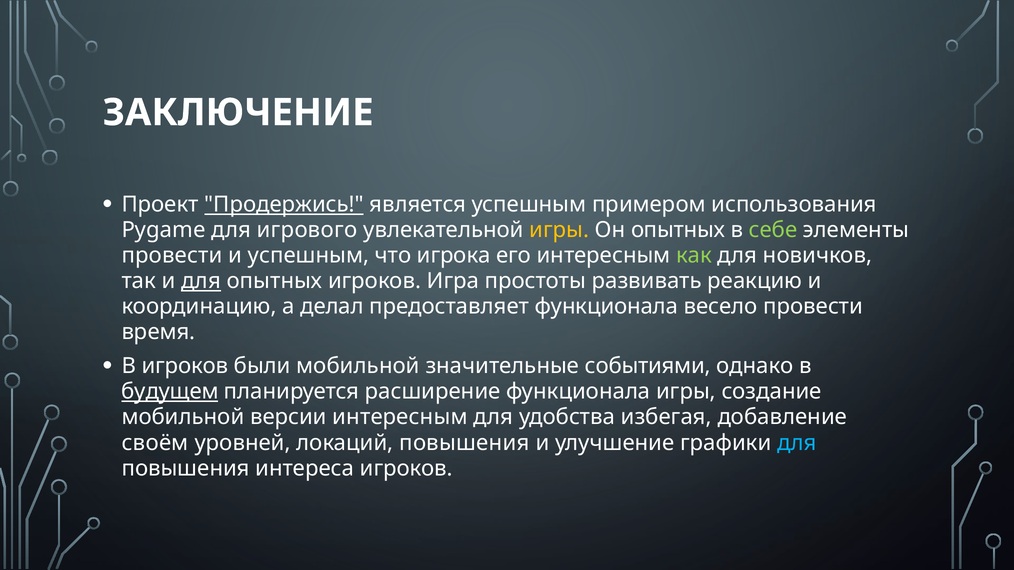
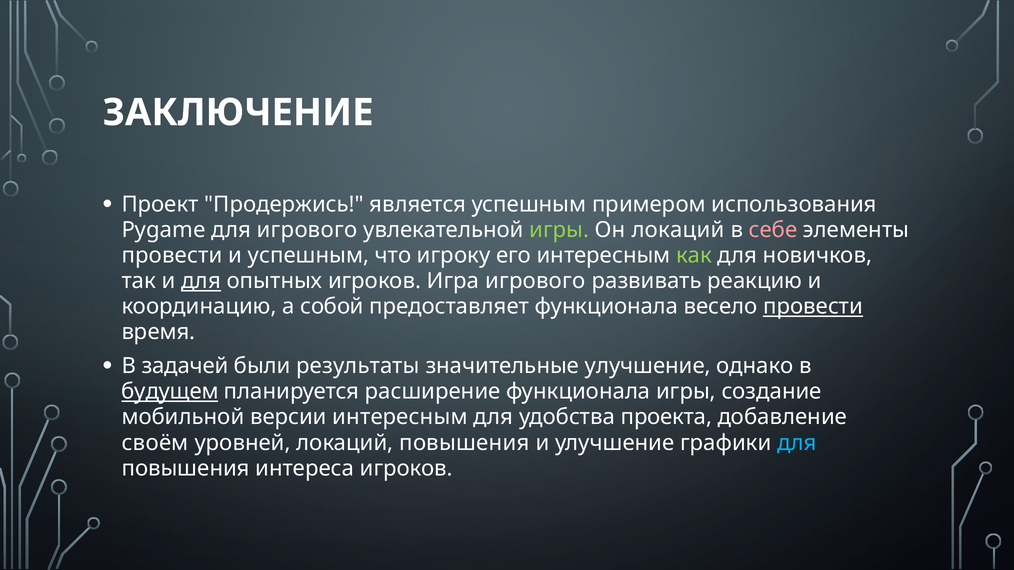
Продержись underline: present -> none (284, 205)
игры colour: yellow -> light green (559, 230)
Он опытных: опытных -> локаций (678, 230)
себе colour: light green -> pink (773, 230)
игрока: игрока -> игроку (454, 256)
Игра простоты: простоты -> игрового (535, 281)
делал: делал -> собой (332, 307)
провести underline: none -> present (813, 307)
В игроков: игроков -> задачей (185, 366)
были мобильной: мобильной -> результаты (358, 366)
значительные событиями: событиями -> улучшение (648, 366)
избегая: избегая -> проекта (666, 417)
